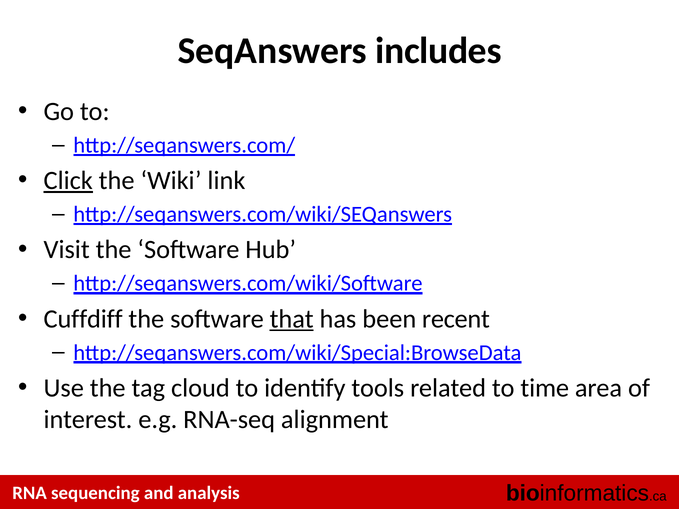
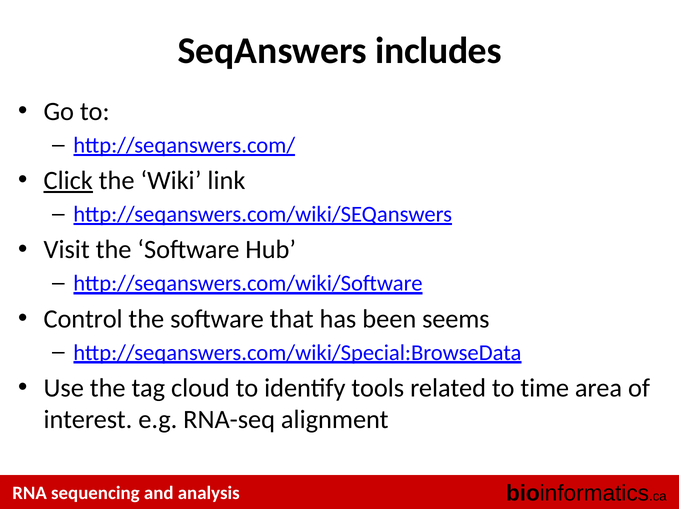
Cuffdiff: Cuffdiff -> Control (83, 319)
that underline: present -> none (292, 319)
recent: recent -> seems (456, 319)
